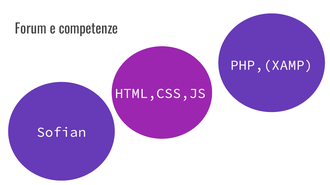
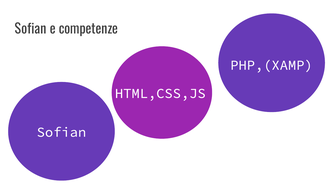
Forum: Forum -> Sofian (31, 29)
